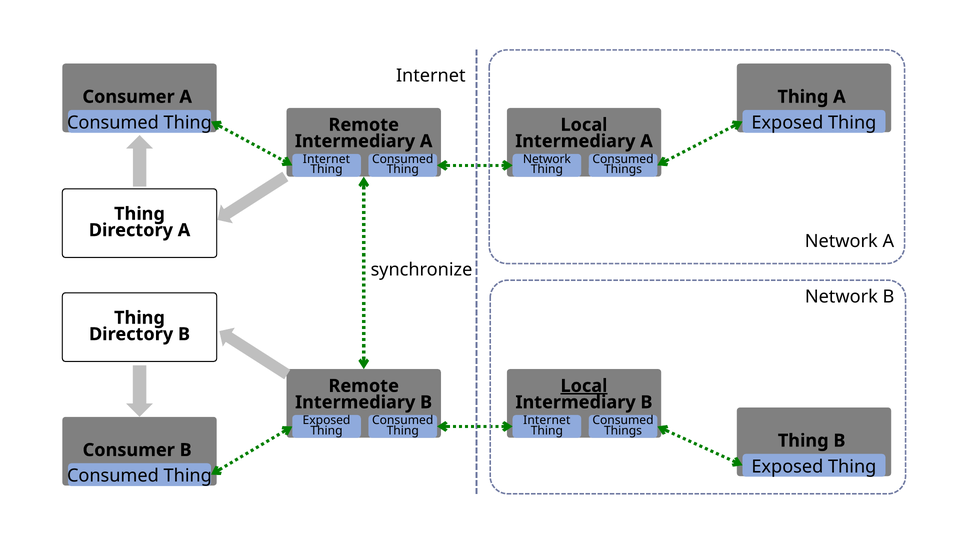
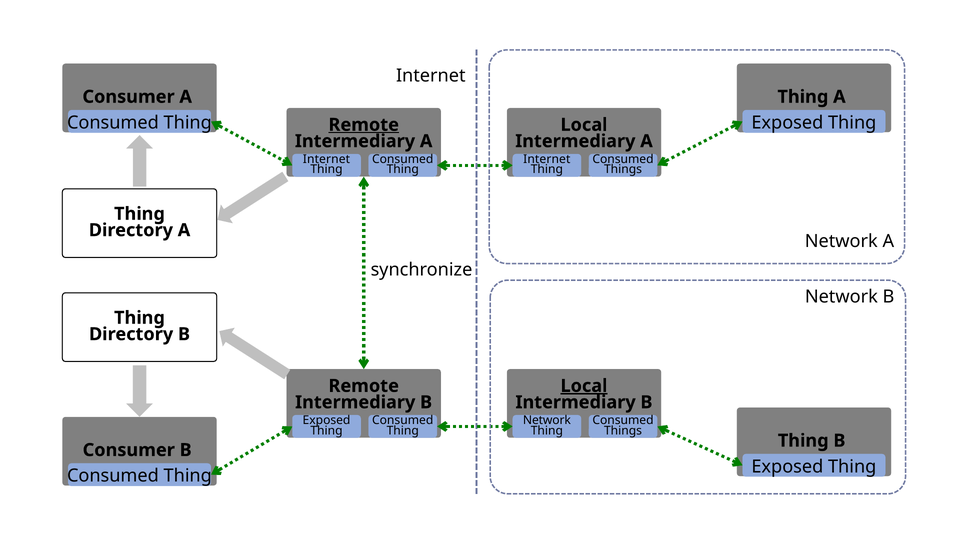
Remote underline: none -> present (364, 125)
Network: Network -> Internet (547, 159)
Internet: Internet -> Network (547, 420)
